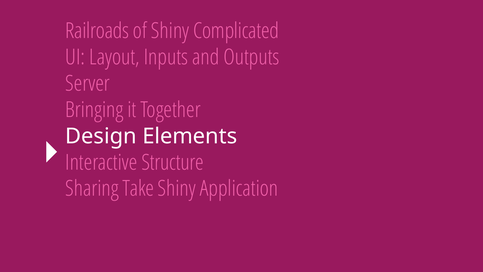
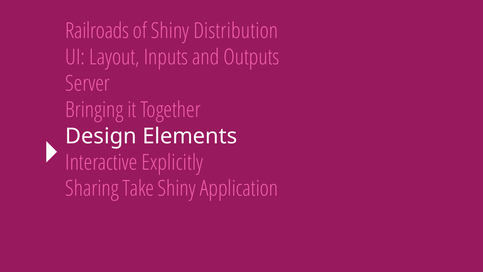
Complicated: Complicated -> Distribution (236, 31)
Structure: Structure -> Explicitly (172, 162)
